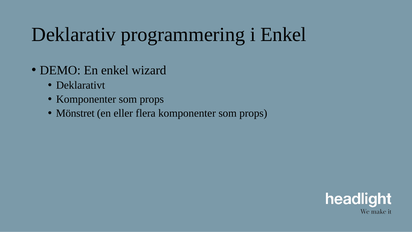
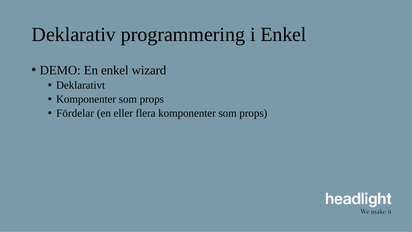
Mönstret: Mönstret -> Fördelar (75, 113)
